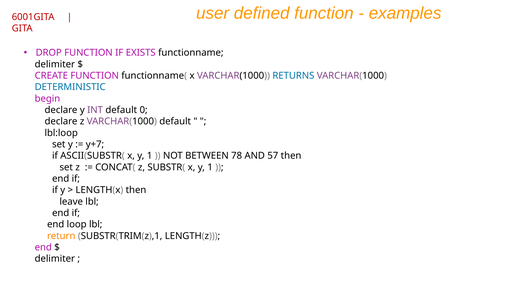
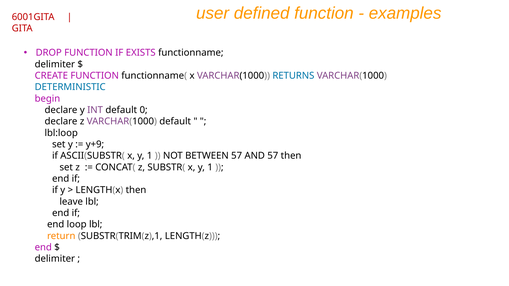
y+7: y+7 -> y+9 (95, 145)
BETWEEN 78: 78 -> 57 (237, 156)
